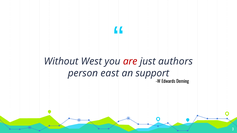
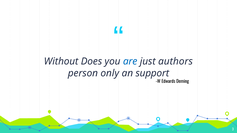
West: West -> Does (92, 61)
are colour: red -> blue (130, 61)
east: east -> only (110, 73)
